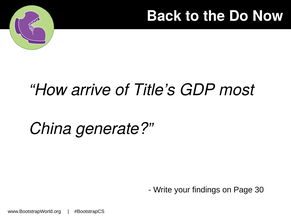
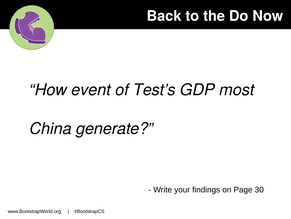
arrive: arrive -> event (91, 90)
Title’s: Title’s -> Test’s (154, 90)
